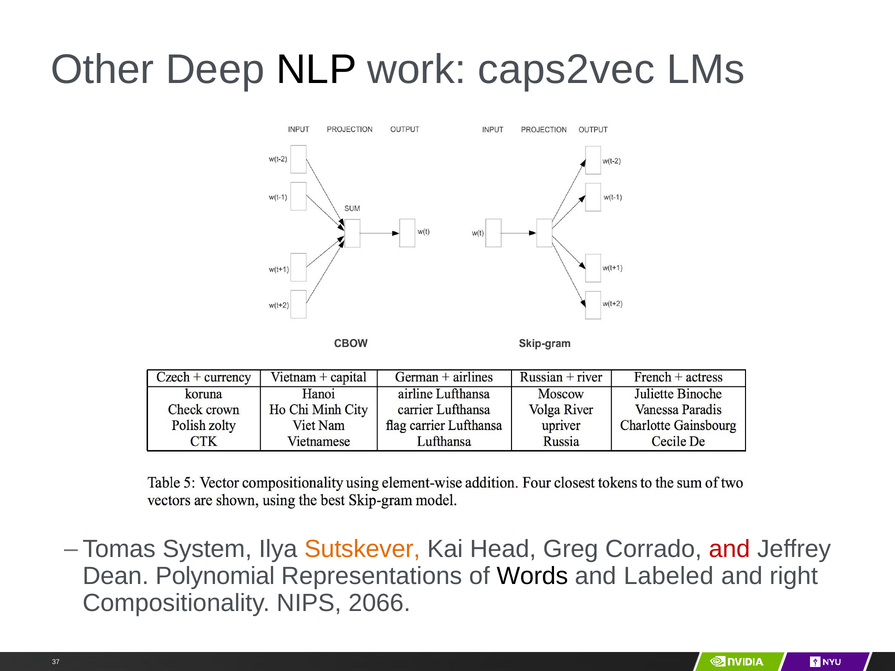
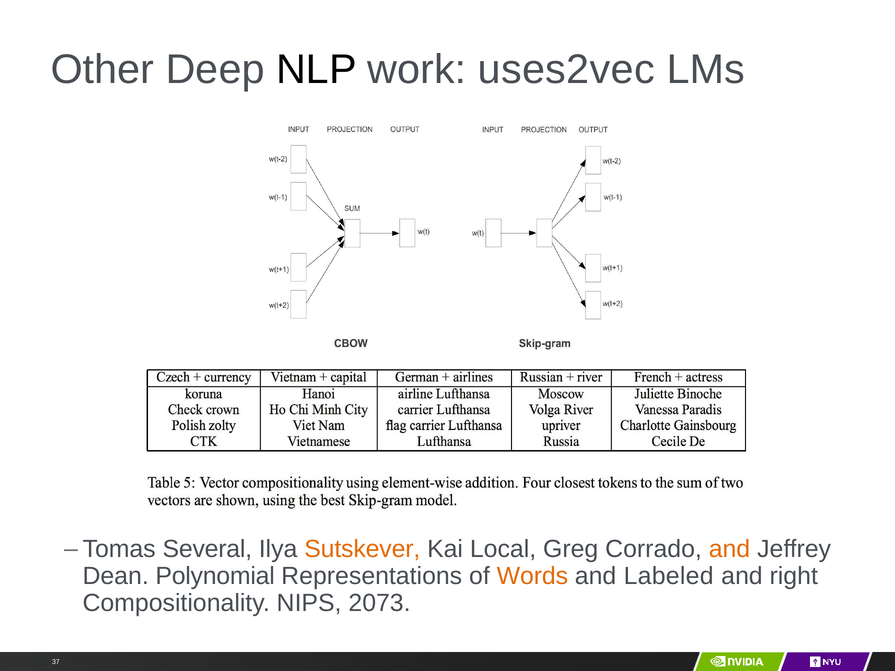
caps2vec: caps2vec -> uses2vec (566, 70)
System: System -> Several (207, 549)
Head: Head -> Local (503, 549)
and colour: red -> orange (729, 549)
Words colour: black -> orange (532, 576)
2066: 2066 -> 2073 (379, 603)
